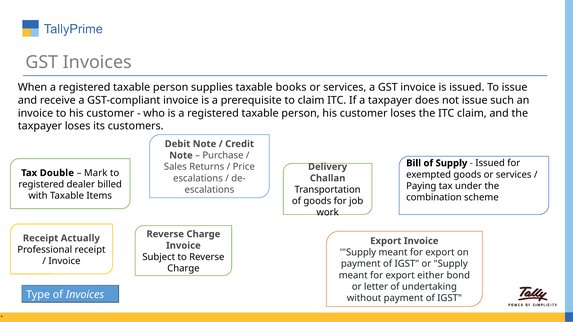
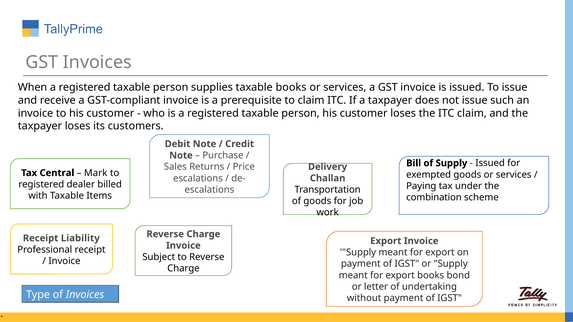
Double: Double -> Central (57, 173)
Actually: Actually -> Liability (80, 238)
export either: either -> books (431, 276)
